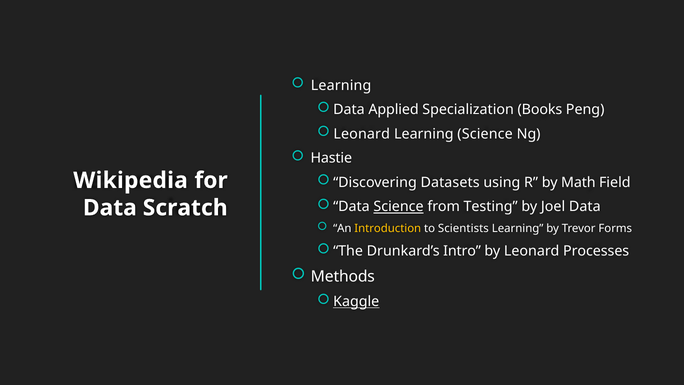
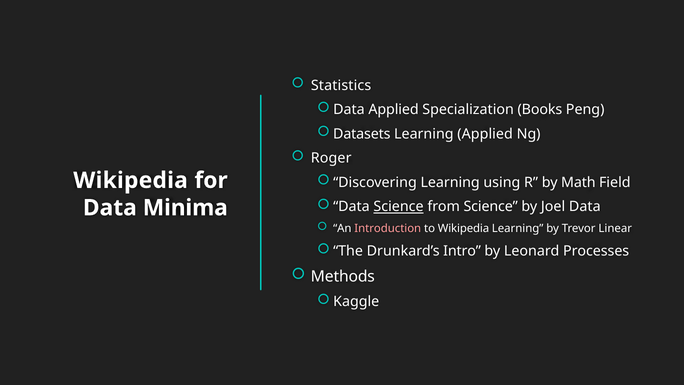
Learning: Learning -> Statistics (341, 85)
Leonard: Leonard -> Datasets (362, 134)
Learning Science: Science -> Applied (485, 134)
Hastie: Hastie -> Roger (331, 158)
Discovering Datasets: Datasets -> Learning (450, 182)
from Testing: Testing -> Science (491, 207)
Scratch: Scratch -> Minima (185, 208)
Introduction colour: yellow -> pink (388, 228)
to Scientists: Scientists -> Wikipedia (463, 228)
Forms: Forms -> Linear (615, 228)
Kaggle underline: present -> none (356, 301)
